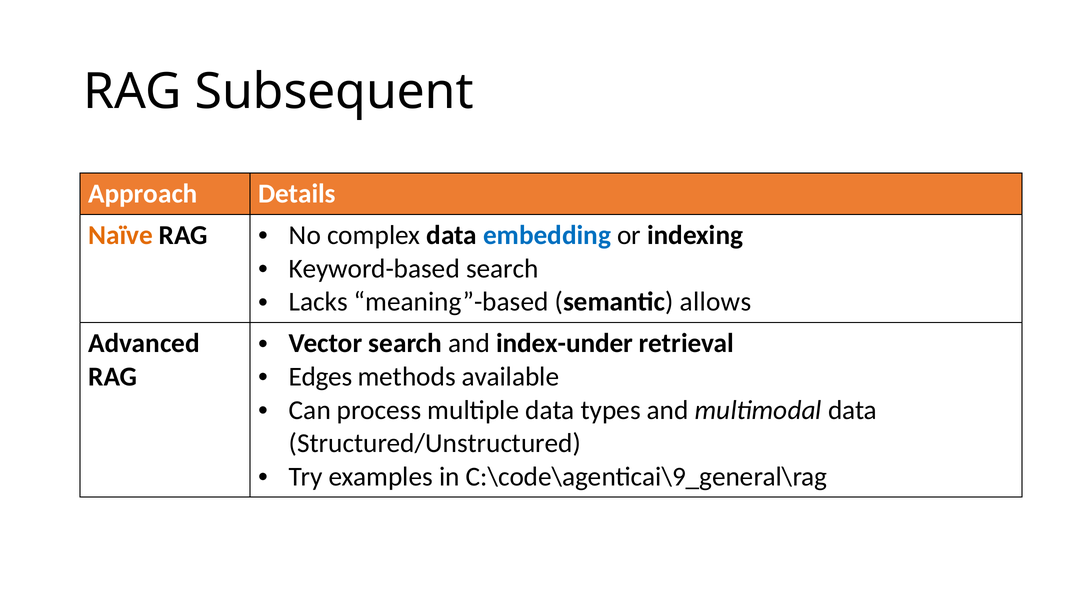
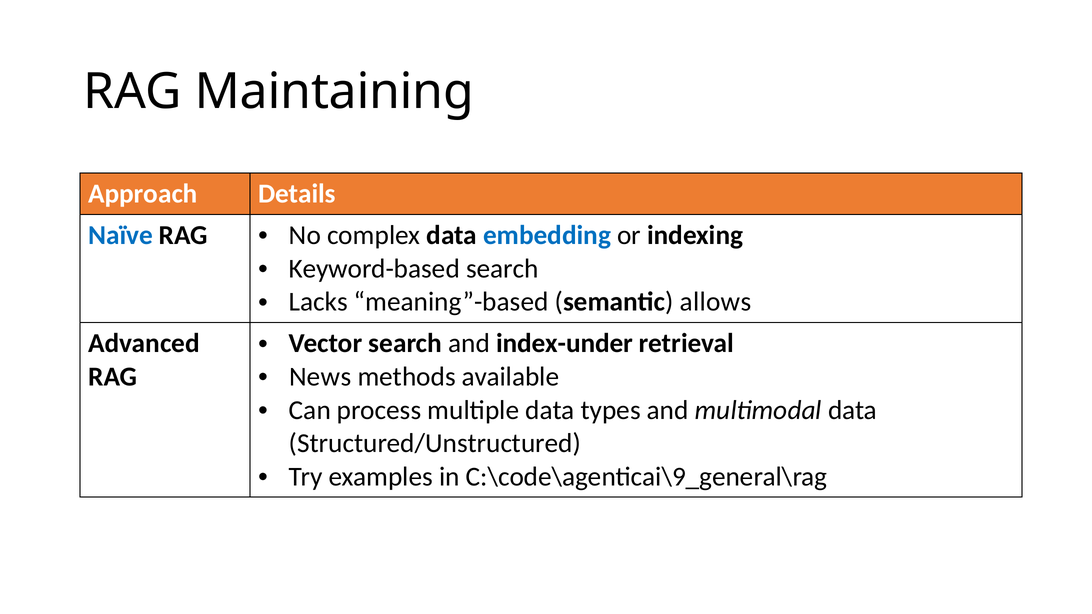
Subsequent: Subsequent -> Maintaining (334, 92)
Naïve colour: orange -> blue (121, 235)
Edges: Edges -> News (320, 377)
